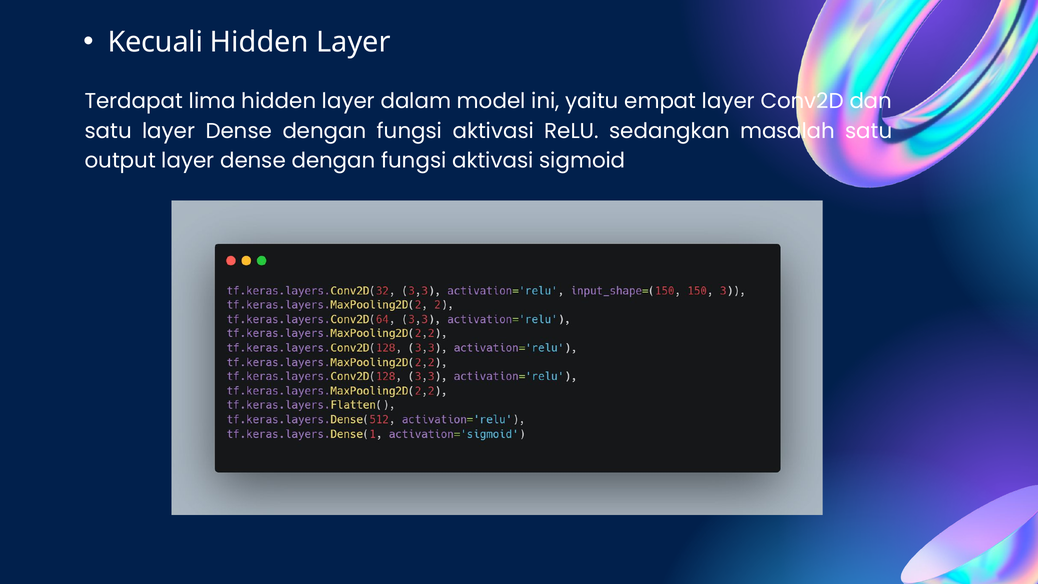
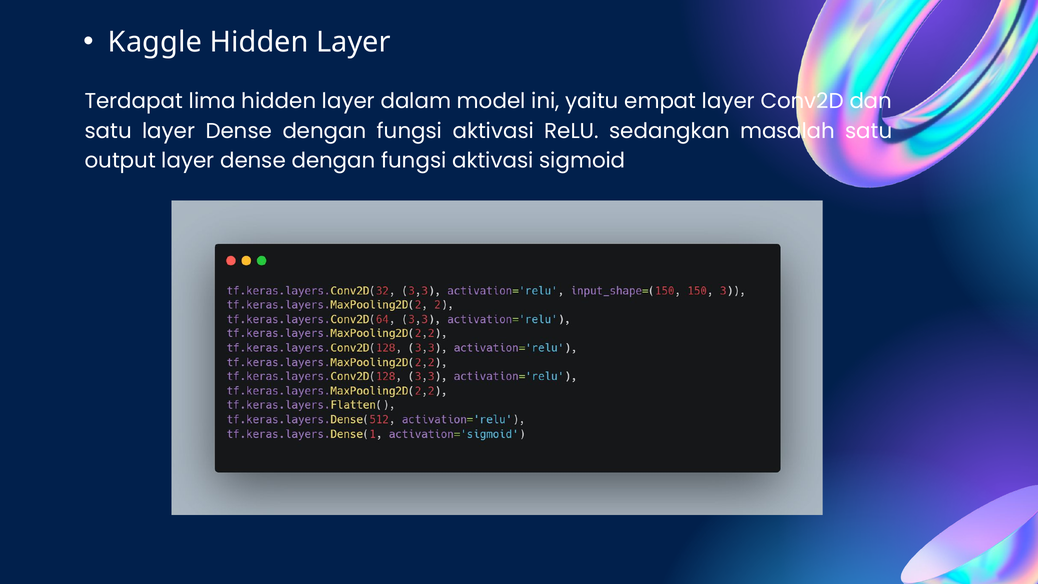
Kecuali: Kecuali -> Kaggle (155, 42)
